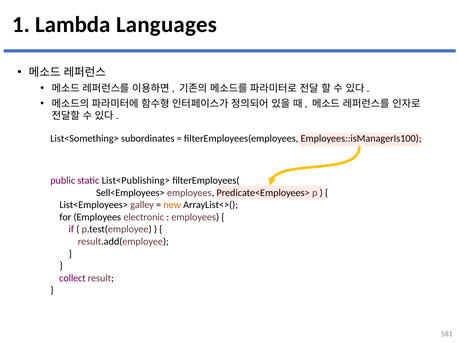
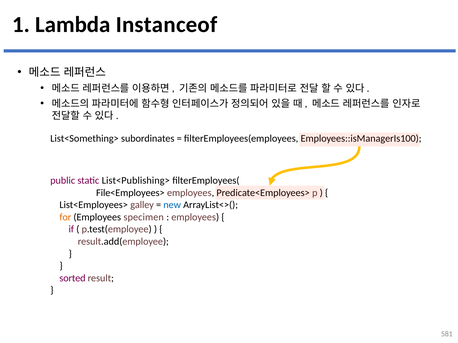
Languages: Languages -> Instanceof (166, 25)
Sell<Employees>: Sell<Employees> -> File<Employees> (130, 193)
new colour: orange -> blue (172, 205)
for colour: black -> orange (65, 217)
electronic: electronic -> specimen (144, 217)
collect: collect -> sorted (72, 278)
